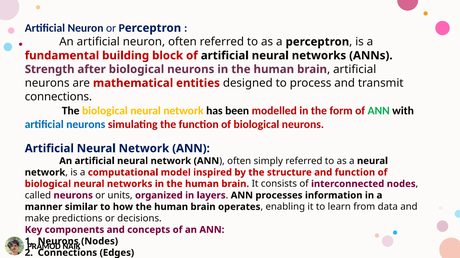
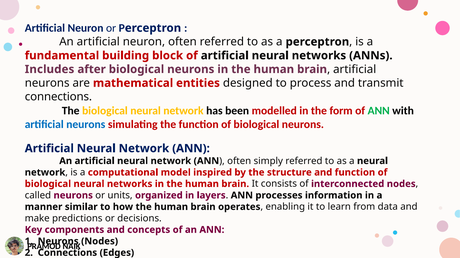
Strength: Strength -> Includes (50, 69)
